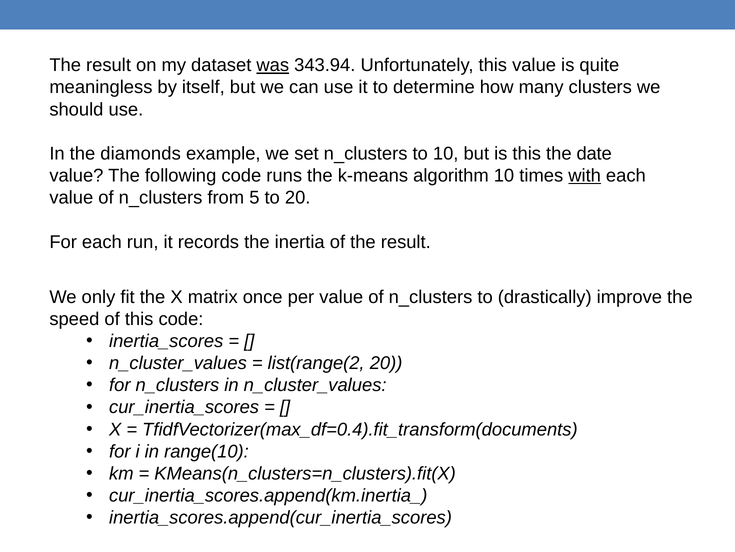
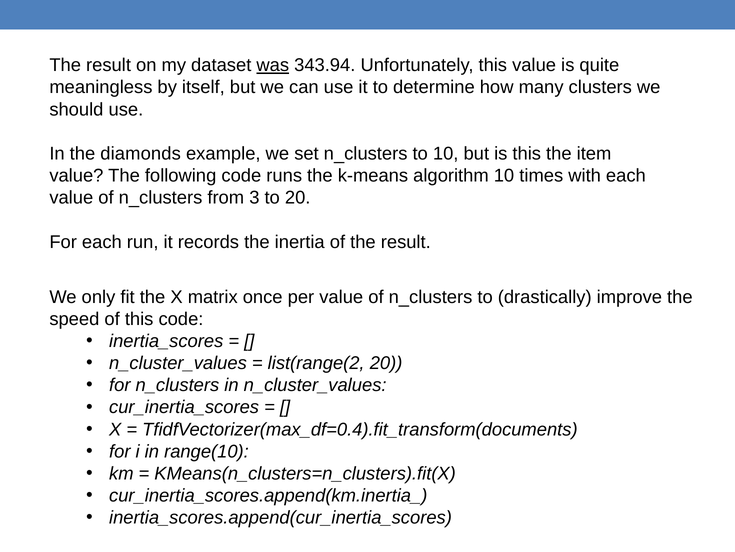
date: date -> item (594, 153)
with underline: present -> none (585, 175)
5: 5 -> 3 (254, 198)
